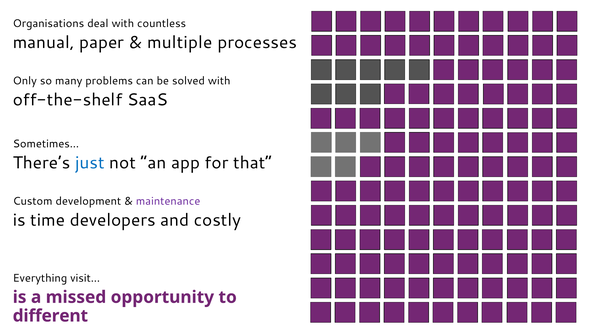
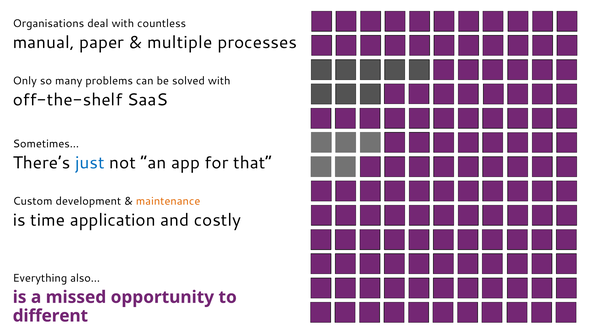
maintenance colour: purple -> orange (168, 201)
developers: developers -> application (113, 220)
visit…: visit… -> also… (85, 278)
